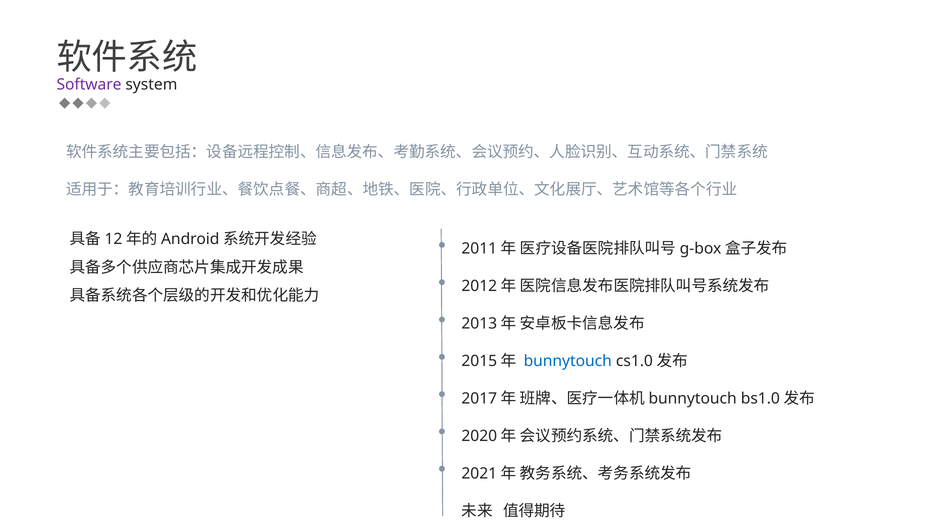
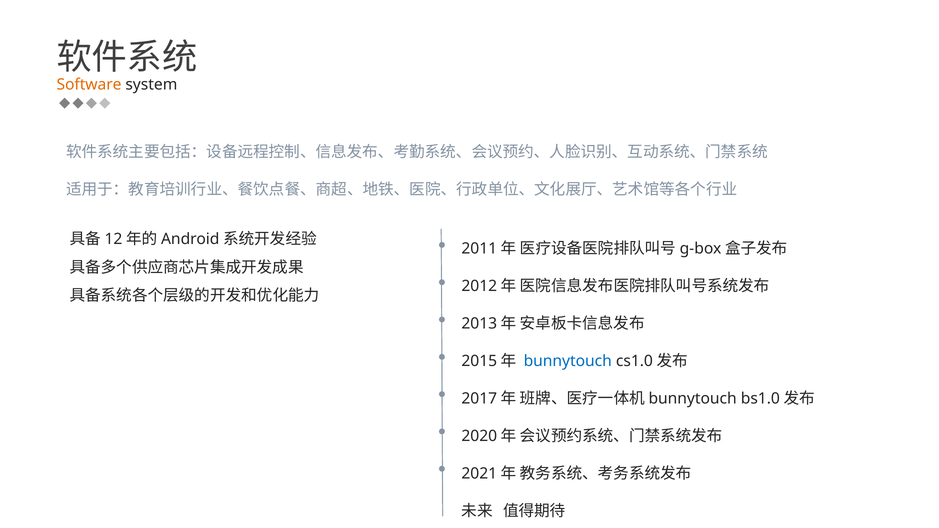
Software colour: purple -> orange (89, 85)
